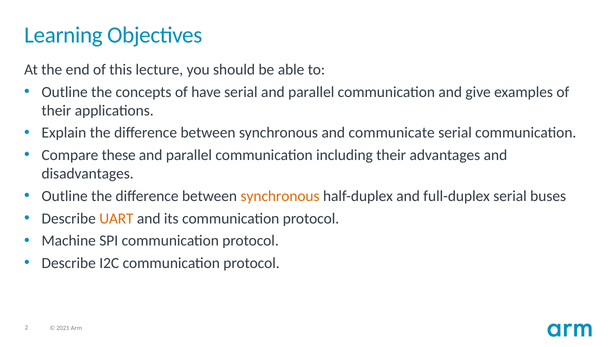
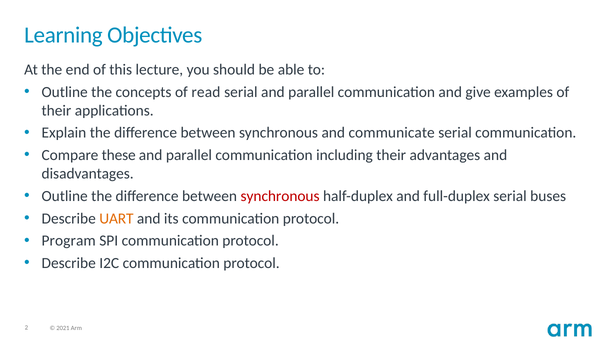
have: have -> read (206, 92)
synchronous colour: orange -> red (280, 196)
Machine: Machine -> Program (69, 240)
